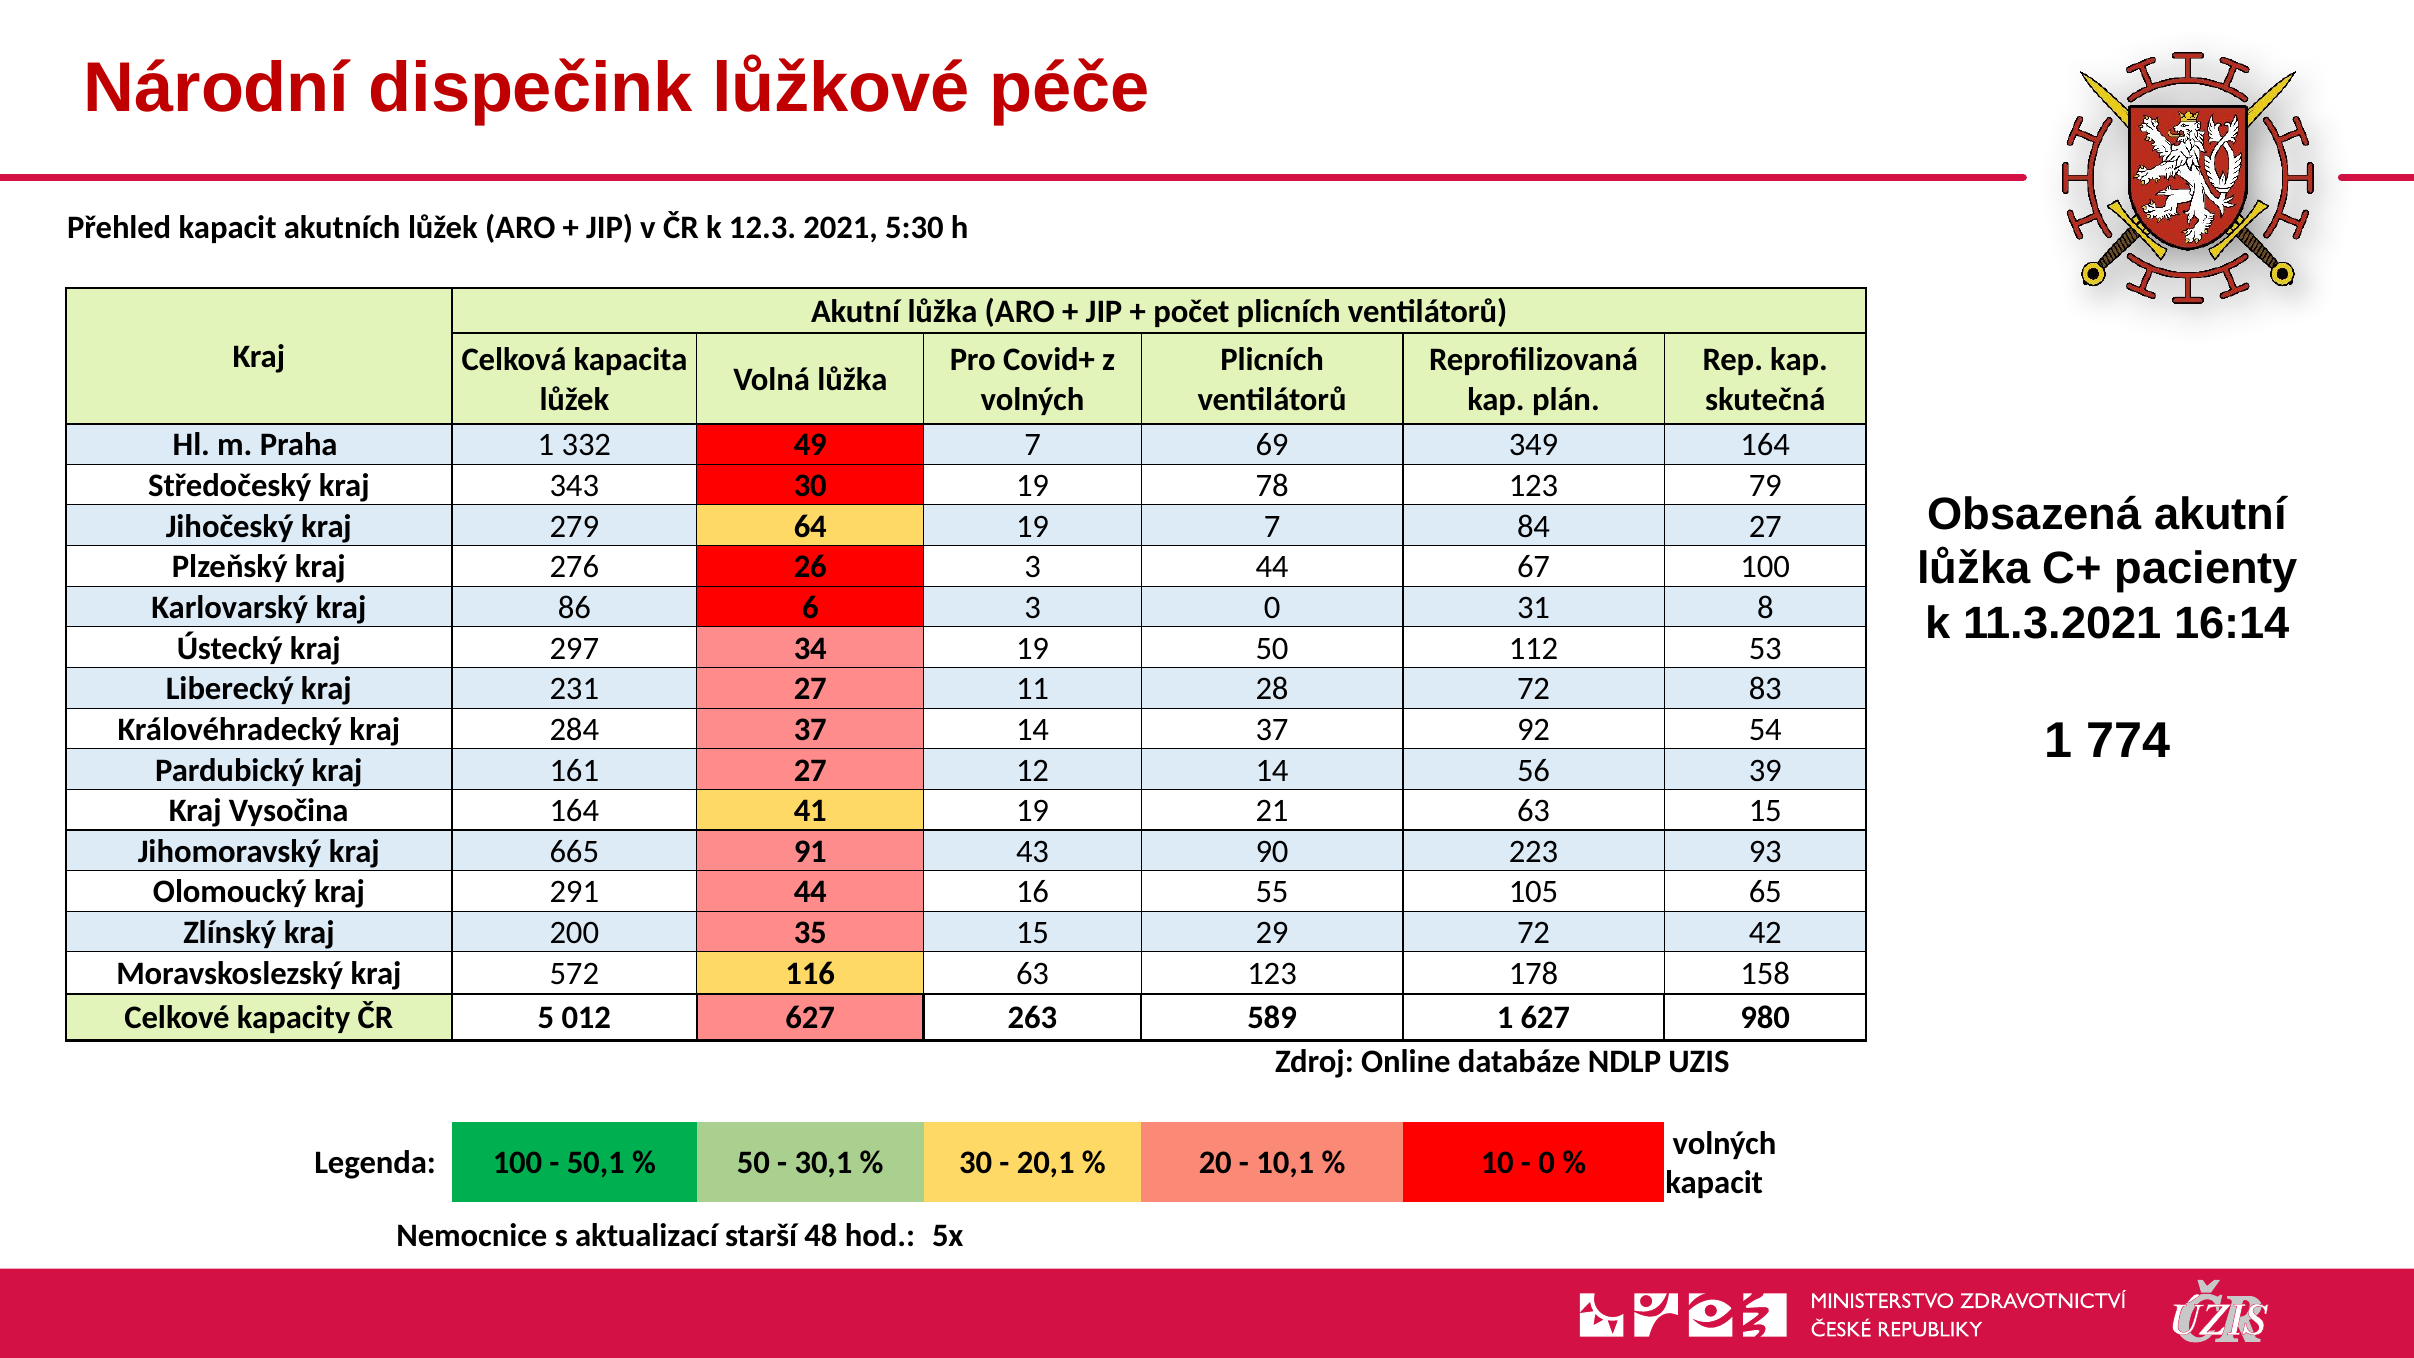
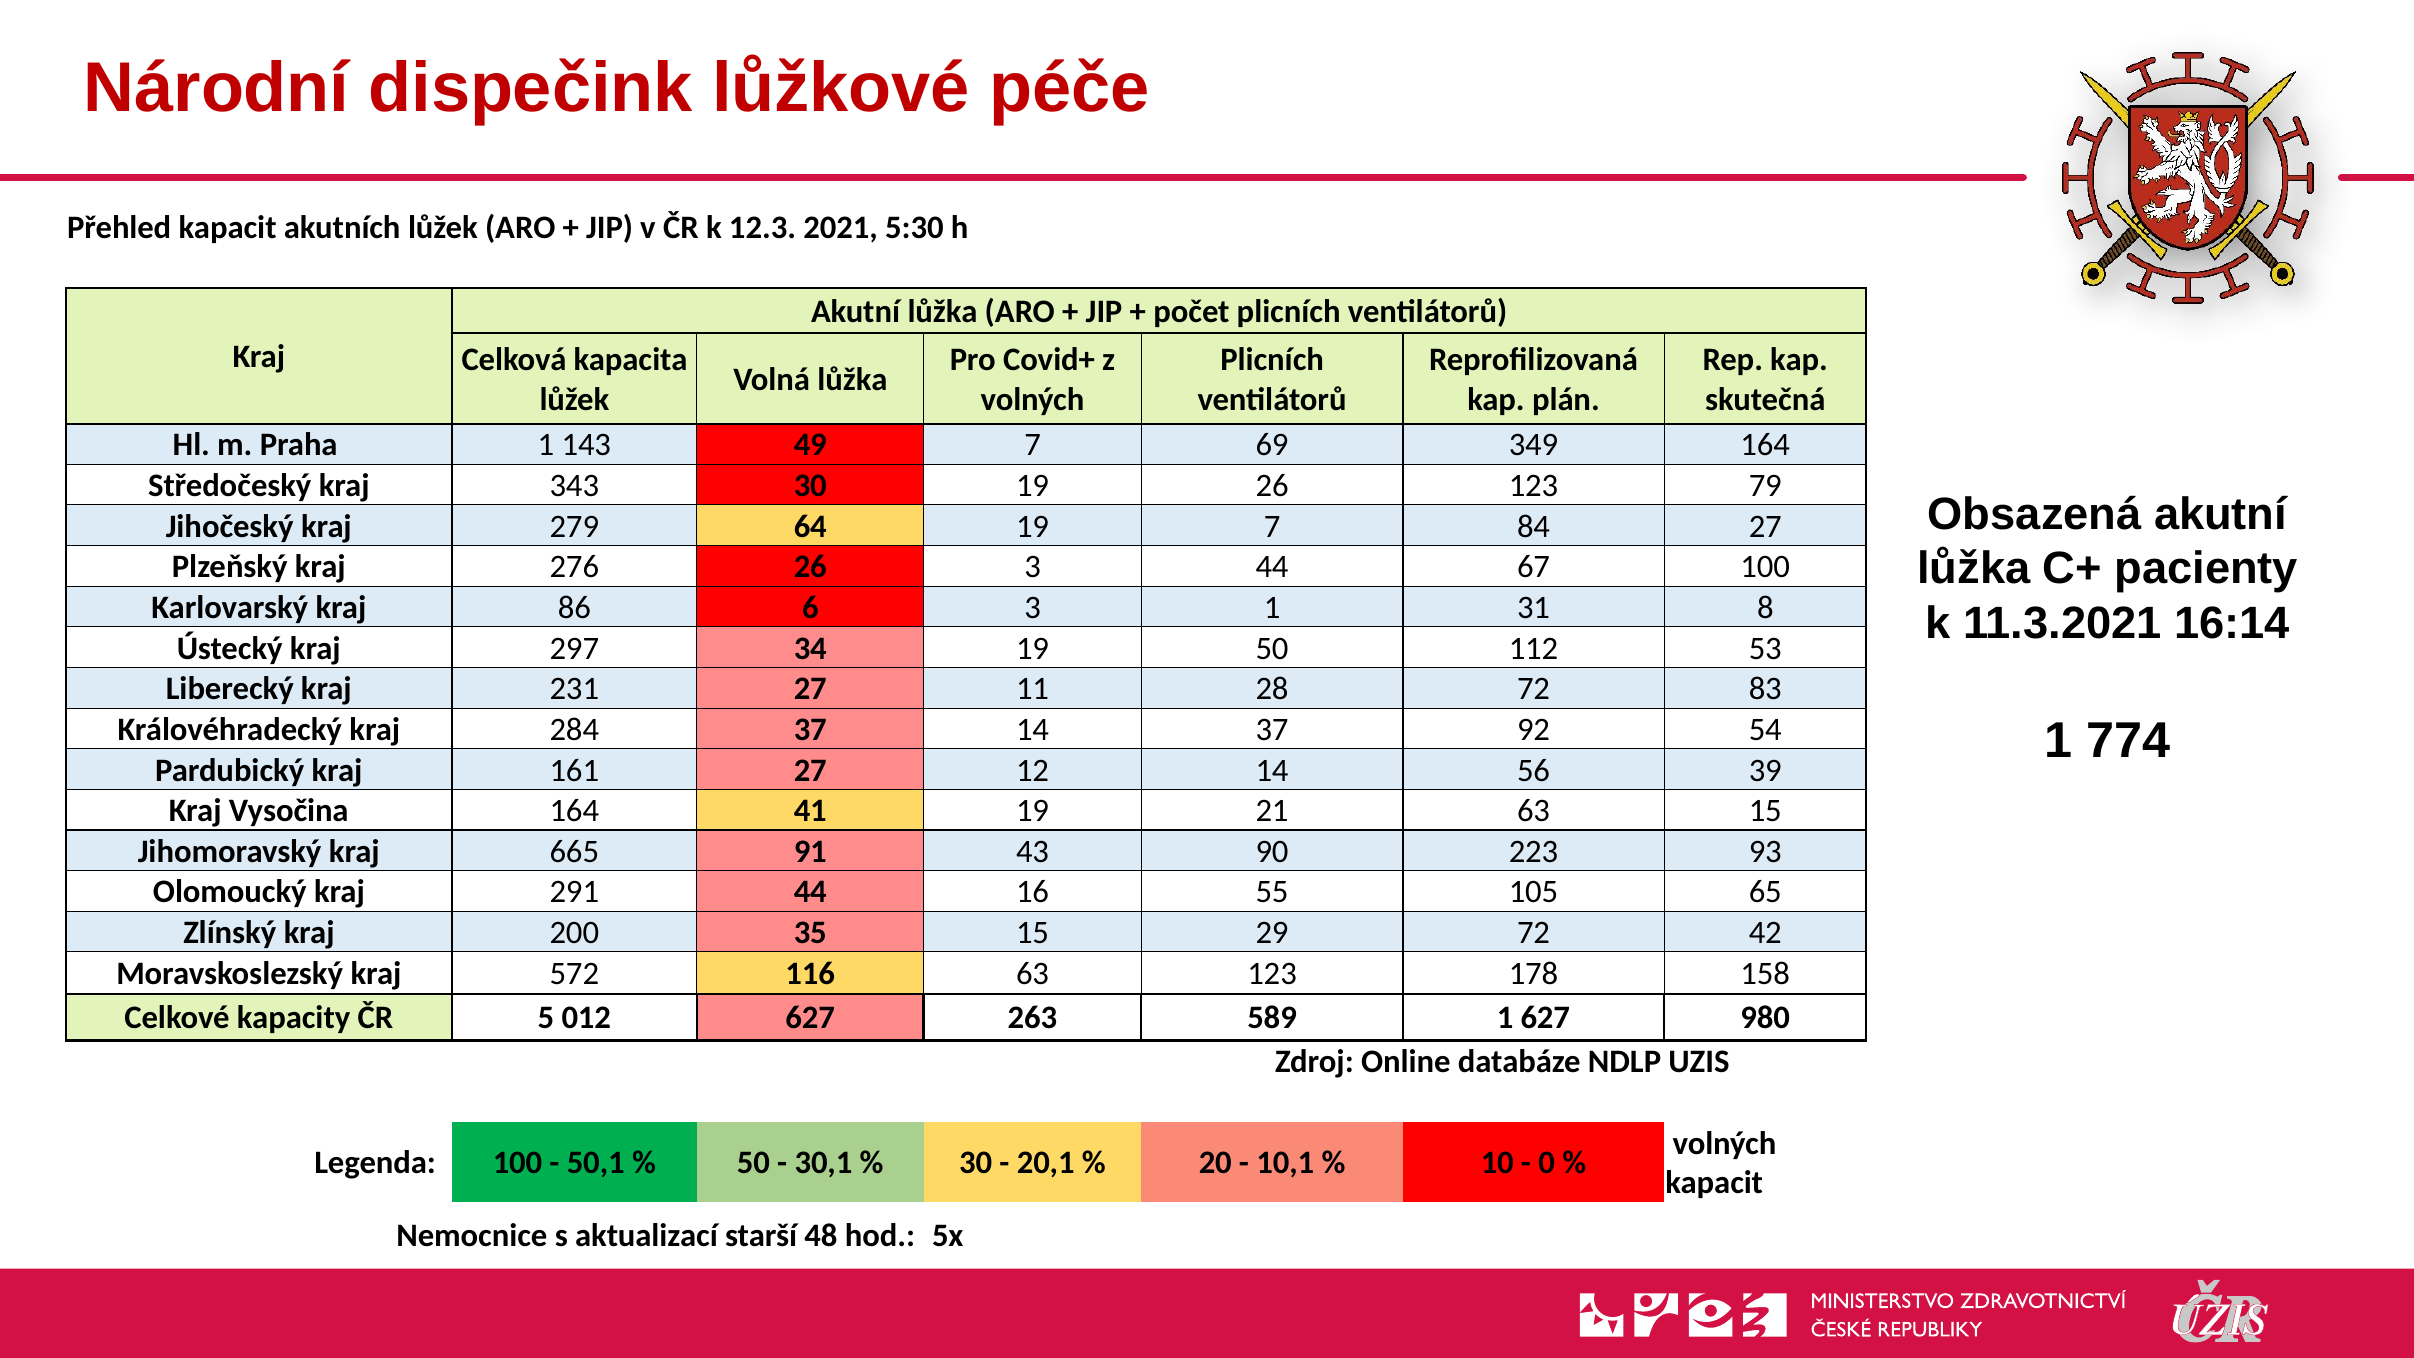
332: 332 -> 143 (586, 445)
19 78: 78 -> 26 (1272, 486)
3 0: 0 -> 1 (1272, 608)
